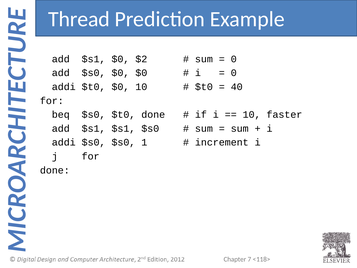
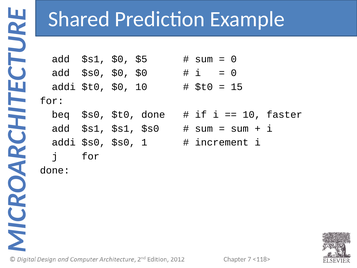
Thread: Thread -> Shared (79, 19)
$2: $2 -> $5 (141, 59)
40: 40 -> 15 (237, 87)
